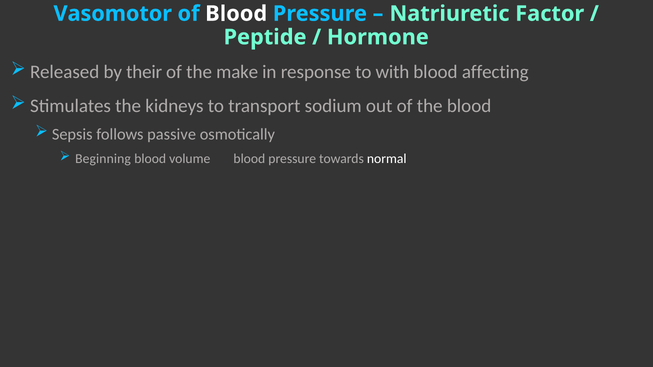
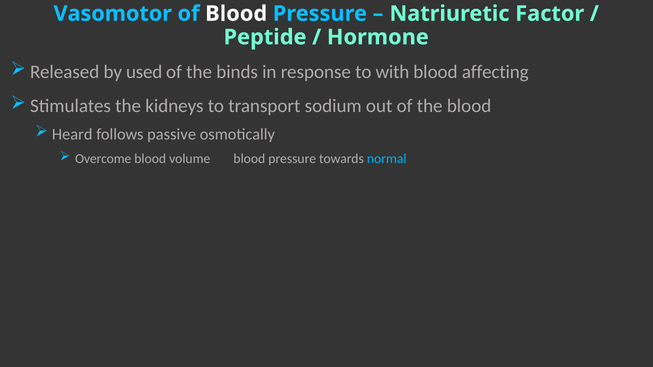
their: their -> used (144, 72)
make: make -> binds (237, 72)
Sepsis: Sepsis -> Heard (72, 134)
Beginning: Beginning -> Overcome (103, 159)
normal colour: white -> light blue (387, 159)
